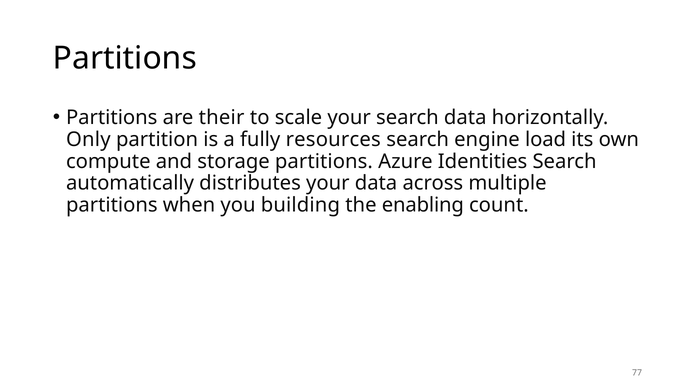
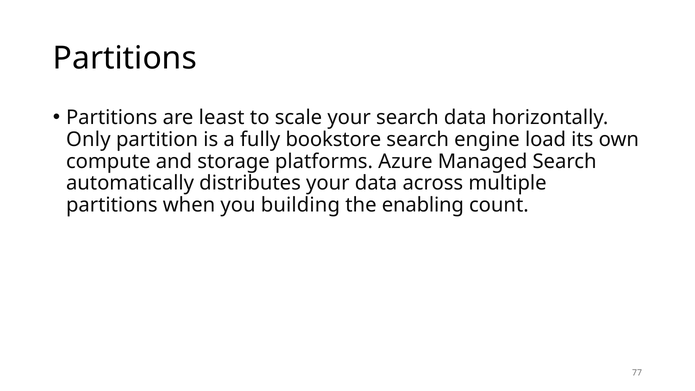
their: their -> least (222, 118)
resources: resources -> bookstore (333, 139)
storage partitions: partitions -> platforms (324, 161)
Identities: Identities -> Managed (483, 161)
